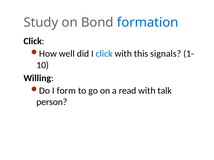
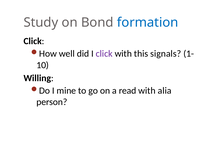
click colour: blue -> purple (104, 54)
form: form -> mine (66, 91)
talk: talk -> alia (165, 91)
